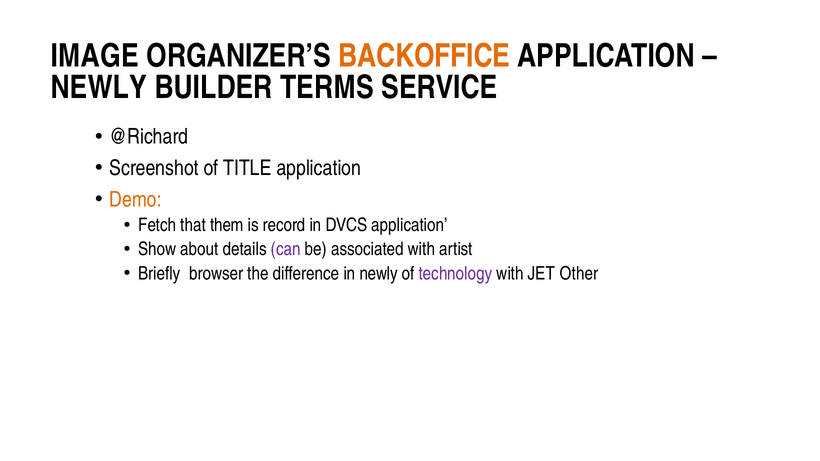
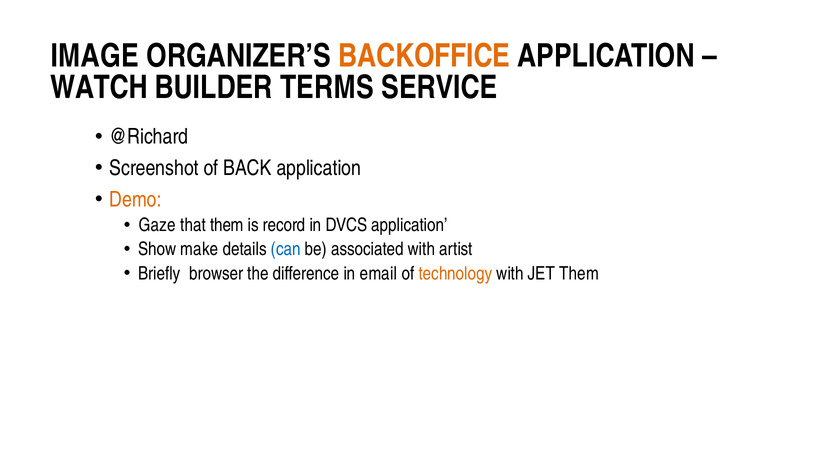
NEWLY: NEWLY -> WATCH (99, 87)
TITLE: TITLE -> BACK (247, 168)
Fetch: Fetch -> Gaze (157, 225)
about: about -> make (199, 249)
can colour: purple -> blue (286, 249)
in newly: newly -> email (379, 274)
technology colour: purple -> orange (456, 274)
JET Other: Other -> Them (579, 274)
